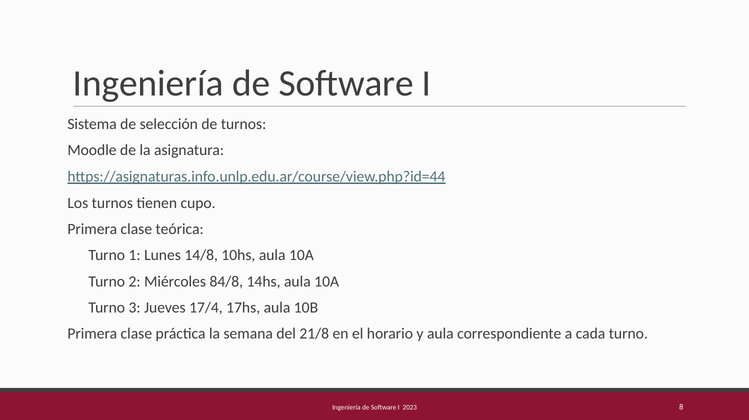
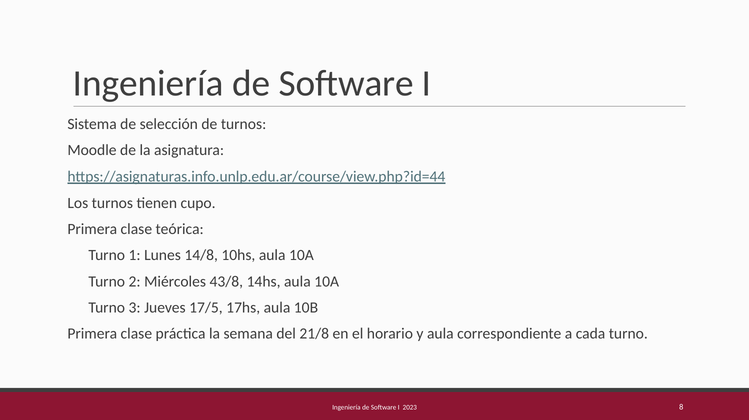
84/8: 84/8 -> 43/8 (226, 281)
17/4: 17/4 -> 17/5 (206, 307)
